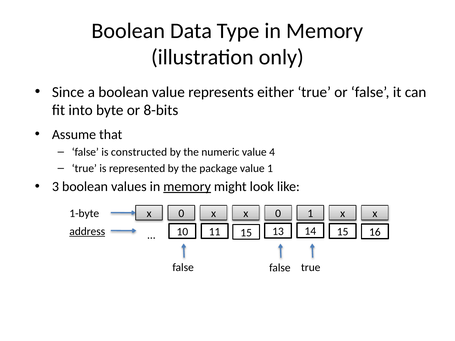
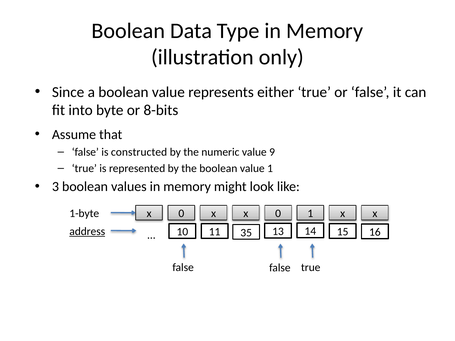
4: 4 -> 9 (272, 152)
the package: package -> boolean (218, 168)
memory underline: present -> none (187, 187)
11 15: 15 -> 35 (246, 233)
